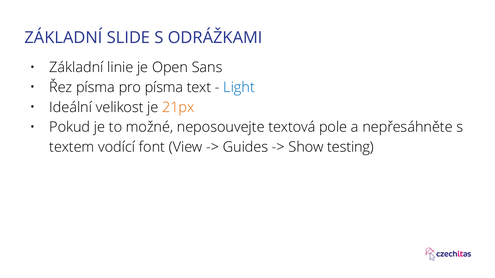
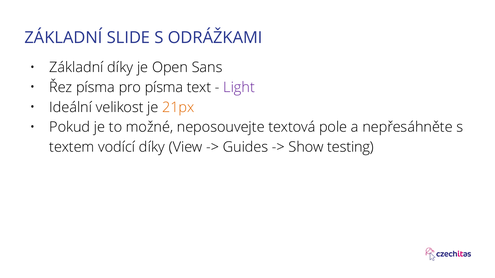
Základní linie: linie -> díky (120, 68)
Light colour: blue -> purple (239, 88)
vodící font: font -> díky (152, 147)
